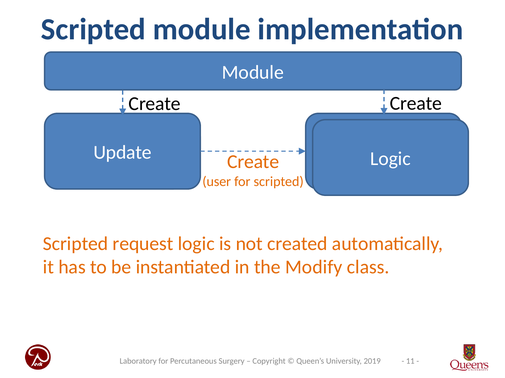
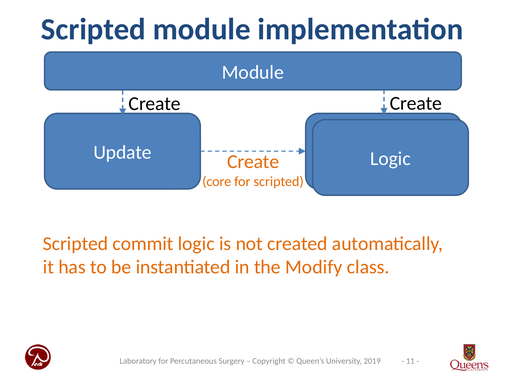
user: user -> core (217, 182)
request: request -> commit (143, 244)
